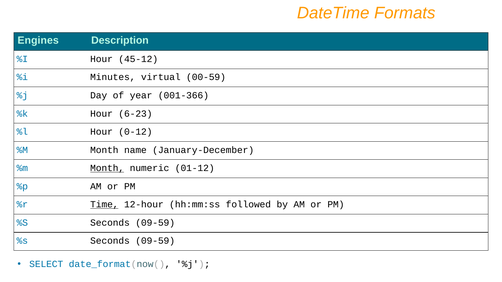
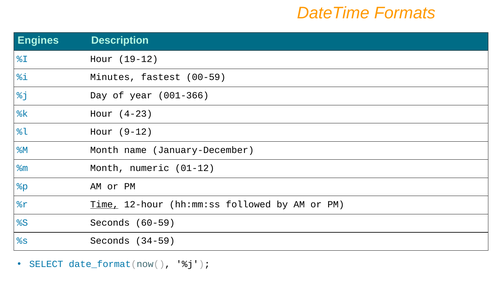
45-12: 45-12 -> 19-12 (138, 59)
virtual: virtual -> fastest (161, 77)
6-23: 6-23 -> 4-23 (135, 114)
0-12: 0-12 -> 9-12 (135, 132)
Month underline: present -> none (107, 168)
09-59: 09-59 -> 60-59 (155, 223)
09-59: 09-59 -> 34-59 (155, 241)
